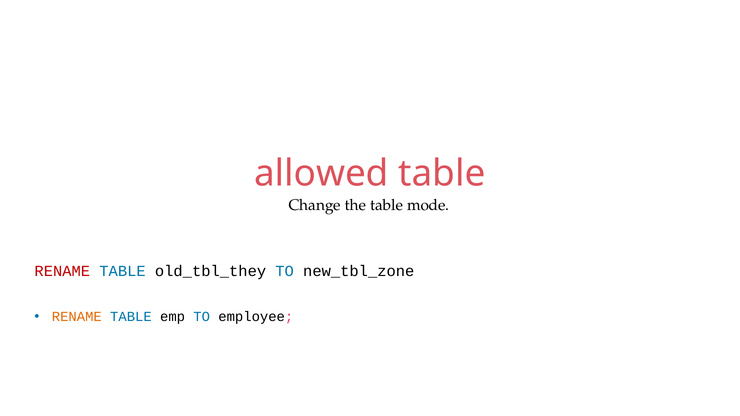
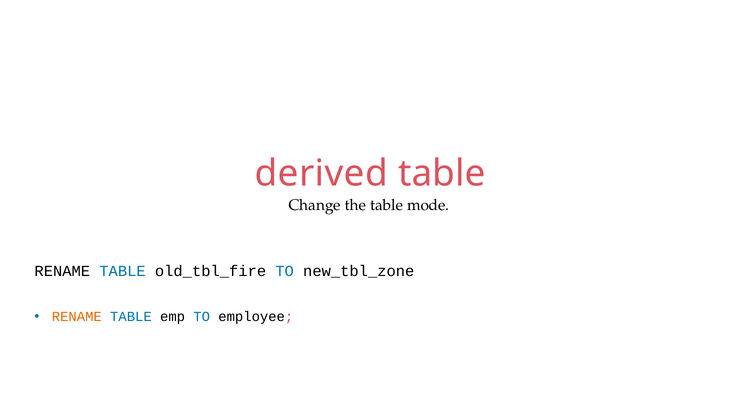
allowed: allowed -> derived (321, 173)
RENAME colour: red -> black (62, 271)
old_tbl_they: old_tbl_they -> old_tbl_fire (211, 271)
